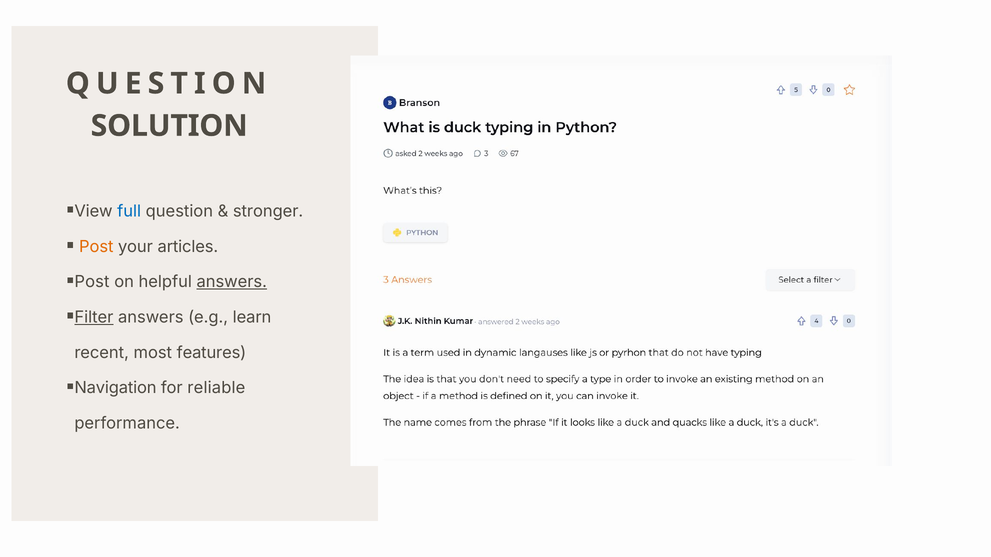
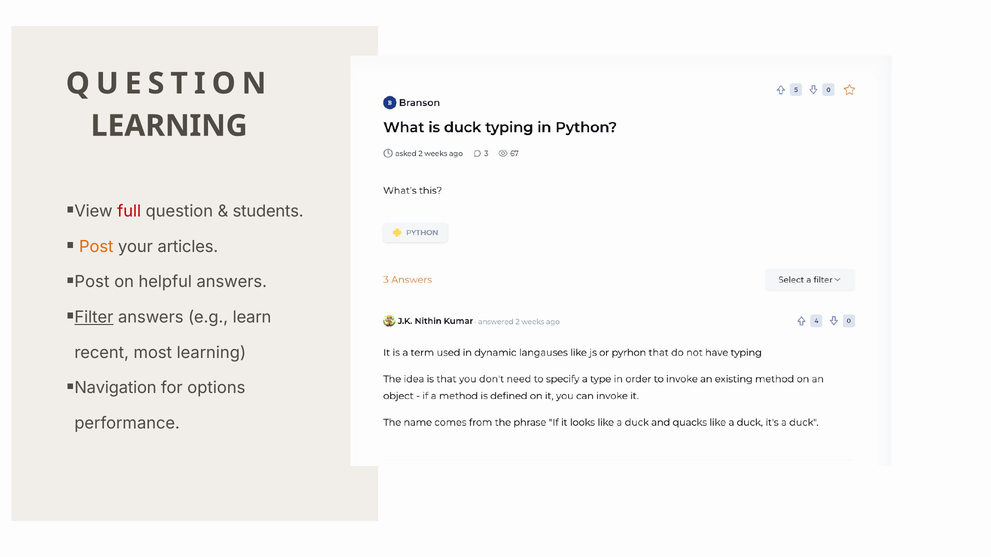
SOLUTION: SOLUTION -> LEARNING (169, 126)
full colour: blue -> red (129, 211)
stronger: stronger -> students (268, 211)
answers underline: present -> none (232, 282)
most features: features -> learning (211, 353)
reliable: reliable -> options (216, 388)
